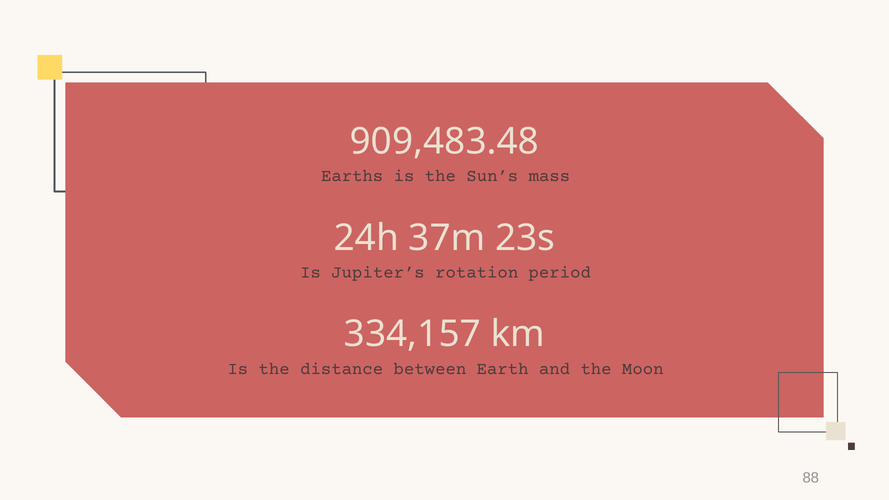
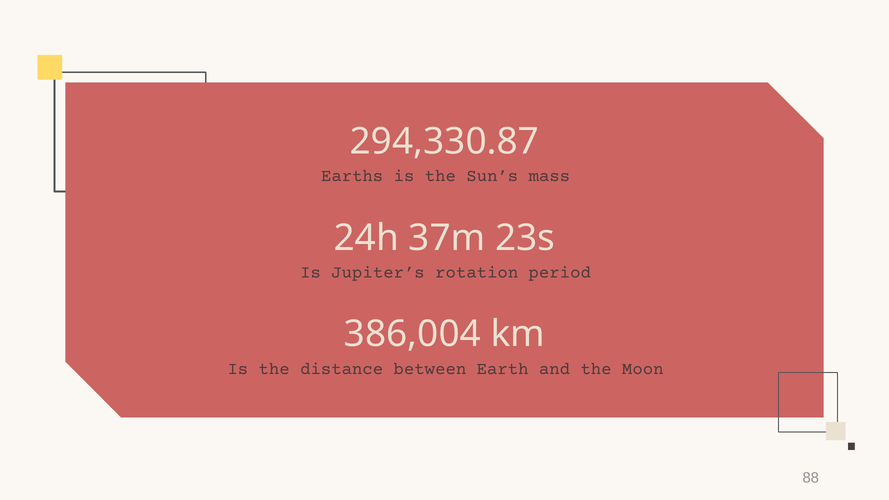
909,483.48: 909,483.48 -> 294,330.87 (444, 142)
334,157: 334,157 -> 386,004 (412, 334)
